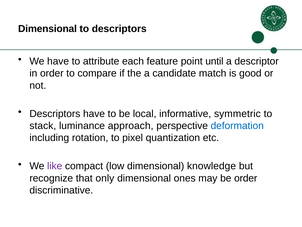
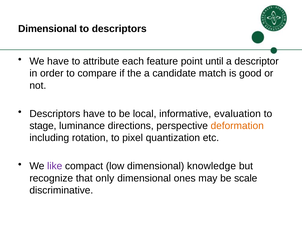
symmetric: symmetric -> evaluation (237, 113)
stack: stack -> stage (43, 126)
approach: approach -> directions (131, 126)
deformation colour: blue -> orange (237, 126)
be order: order -> scale (246, 178)
